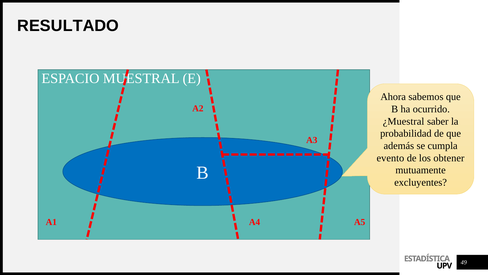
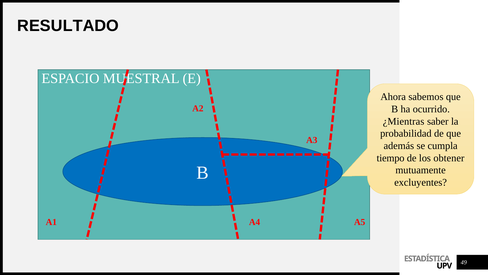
¿Muestral: ¿Muestral -> ¿Mientras (404, 121)
evento: evento -> tiempo (391, 158)
